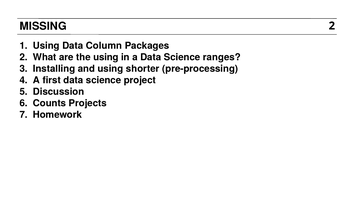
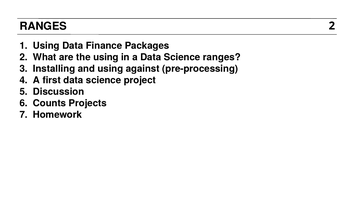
MISSING: MISSING -> RANGES (43, 26)
Column: Column -> Finance (104, 46)
shorter: shorter -> against (143, 69)
